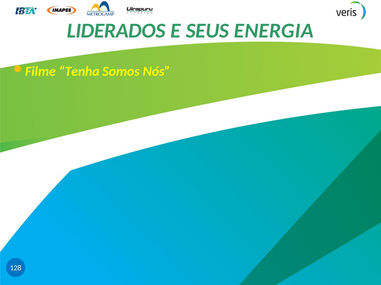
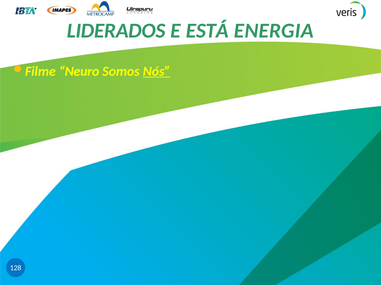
SEUS: SEUS -> ESTÁ (207, 31)
Tenha: Tenha -> Neuro (79, 71)
Nós underline: none -> present (157, 71)
